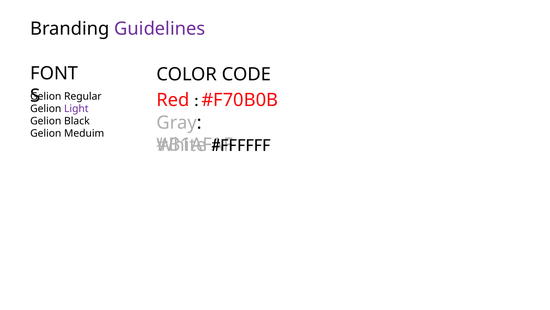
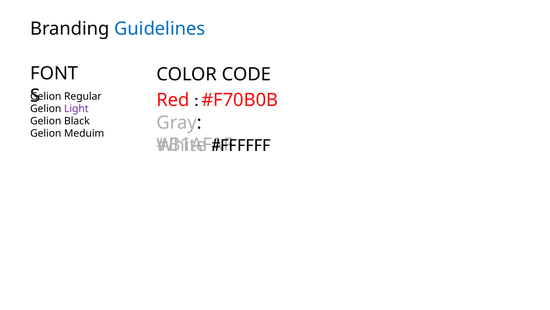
Guidelines colour: purple -> blue (160, 29)
